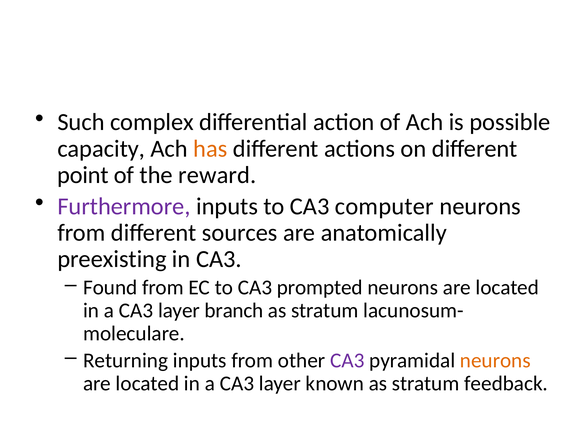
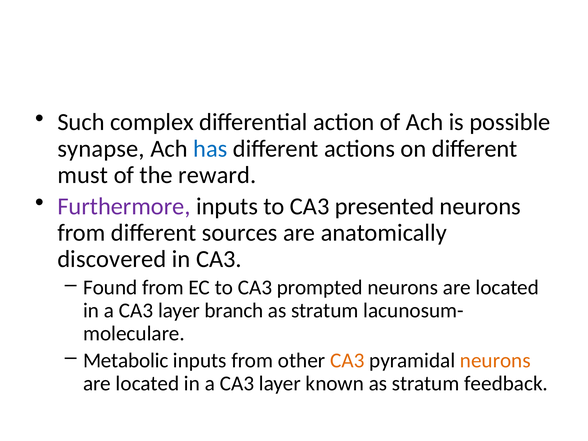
capacity: capacity -> synapse (101, 149)
has colour: orange -> blue (210, 149)
point: point -> must (83, 175)
computer: computer -> presented (385, 206)
preexisting: preexisting -> discovered (112, 259)
Returning: Returning -> Metabolic (126, 361)
CA3 colour: purple -> orange (347, 361)
